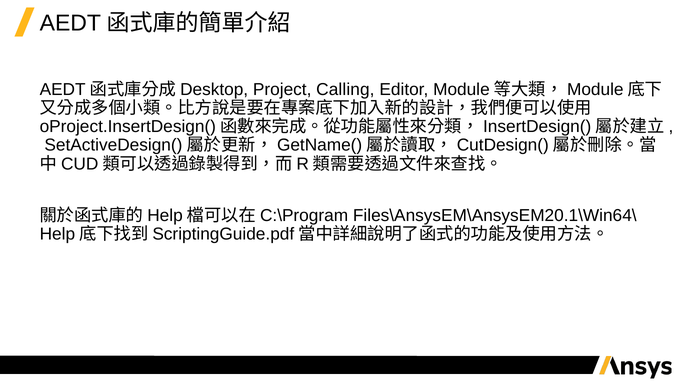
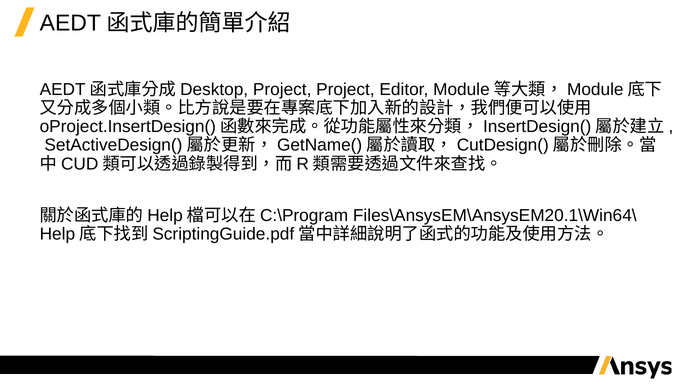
Project Calling: Calling -> Project (345, 89)
